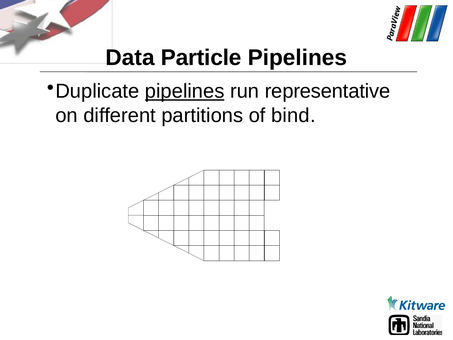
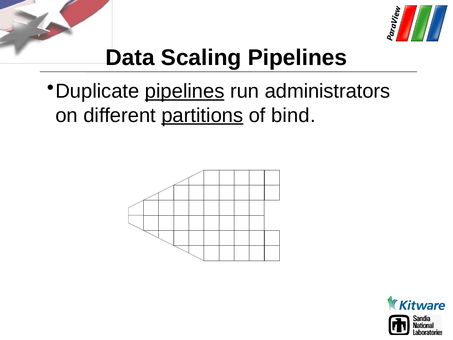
Particle: Particle -> Scaling (201, 58)
representative: representative -> administrators (327, 91)
partitions underline: none -> present (202, 115)
